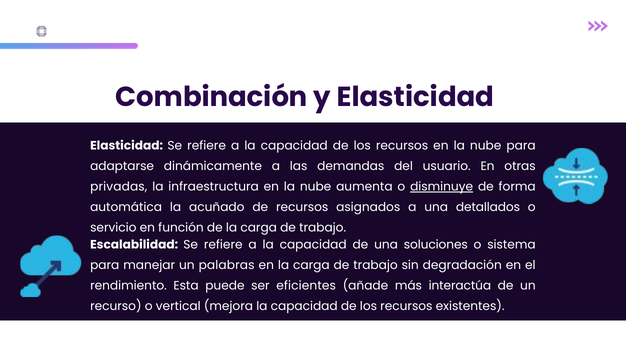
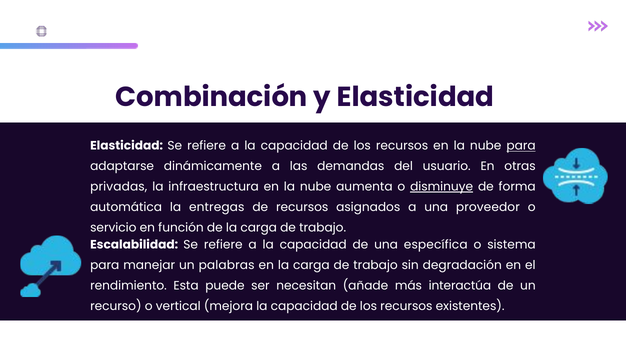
para underline: none -> present (521, 146)
acuñado: acuñado -> entregas (217, 207)
detallados: detallados -> proveedor (488, 207)
soluciones: soluciones -> específica (436, 245)
eficientes: eficientes -> necesitan (306, 286)
